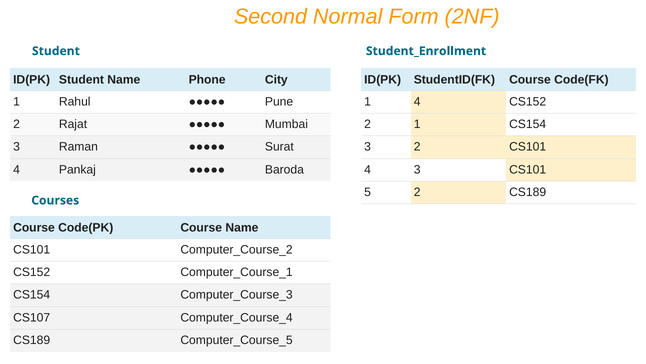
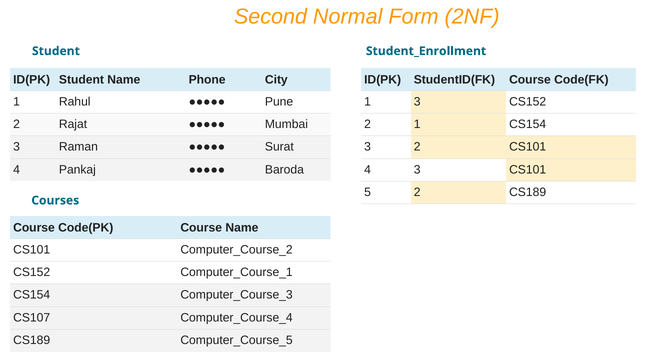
1 4: 4 -> 3 (417, 101)
